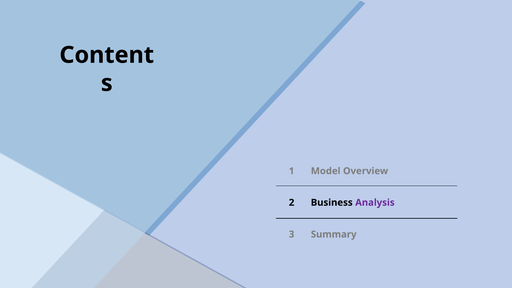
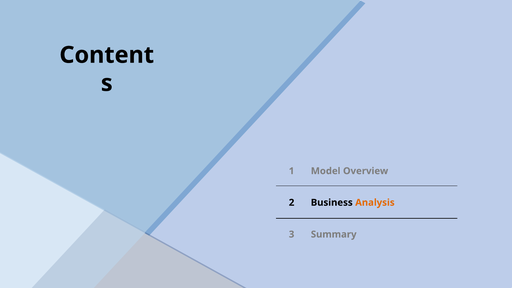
Analysis colour: purple -> orange (375, 203)
